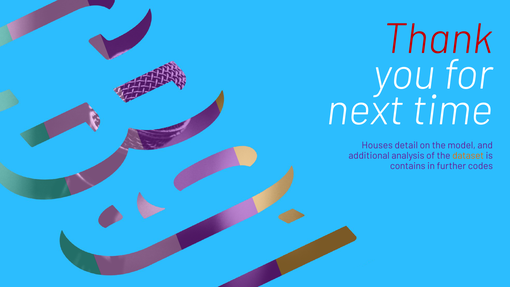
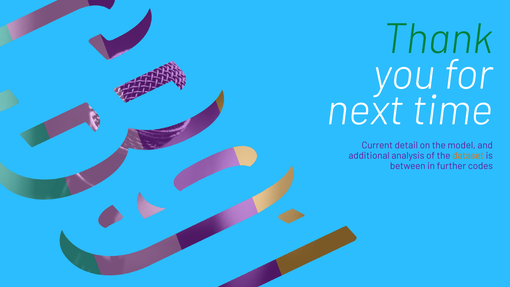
Thank colour: red -> green (438, 39)
Houses: Houses -> Current (377, 145)
contains: contains -> between (408, 166)
